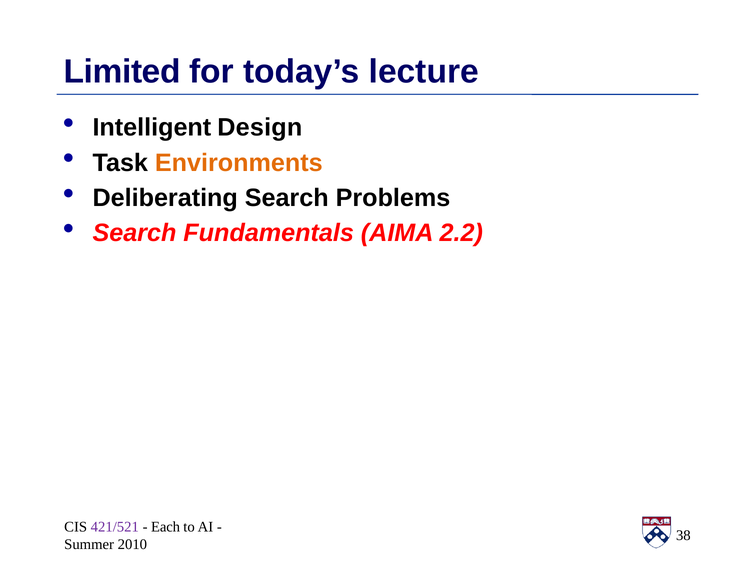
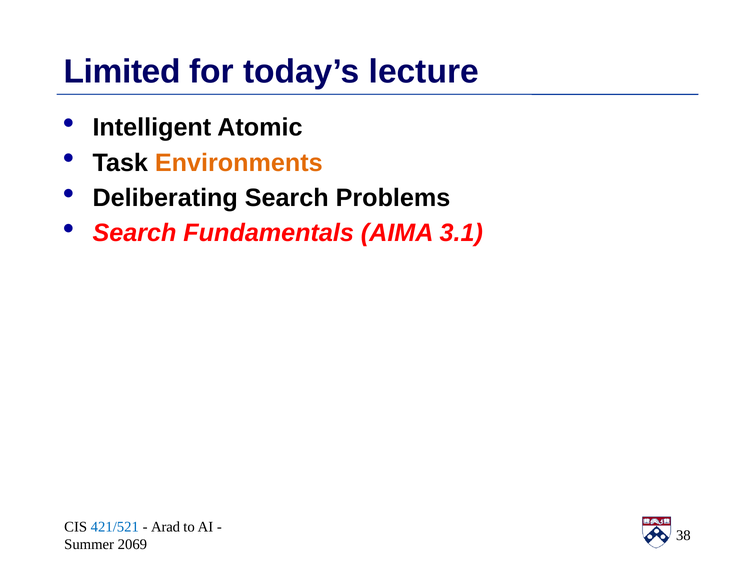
Design: Design -> Atomic (260, 128)
2.2: 2.2 -> 3.1 (461, 233)
421/521 colour: purple -> blue (115, 527)
Each: Each -> Arad (166, 527)
2010: 2010 -> 2069 (132, 545)
